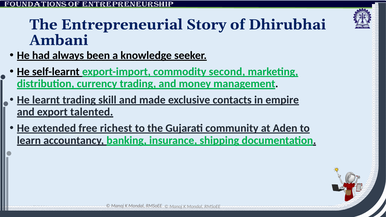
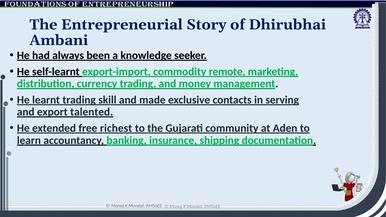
second: second -> remote (227, 72)
empire: empire -> serving (282, 100)
